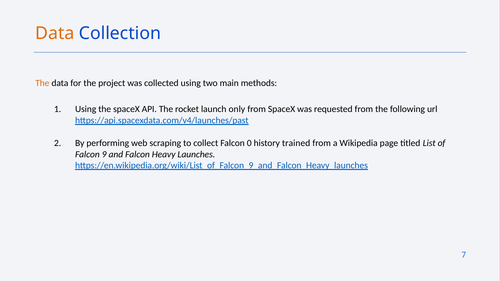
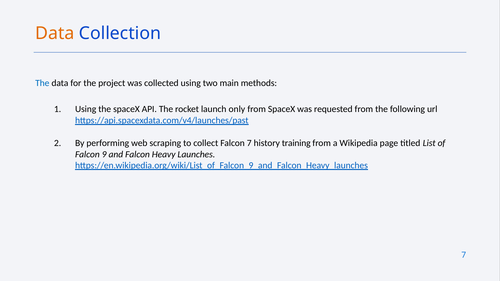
The colour: orange -> blue (42, 83)
Falcon 0: 0 -> 7 (249, 143)
trained: trained -> training (296, 143)
